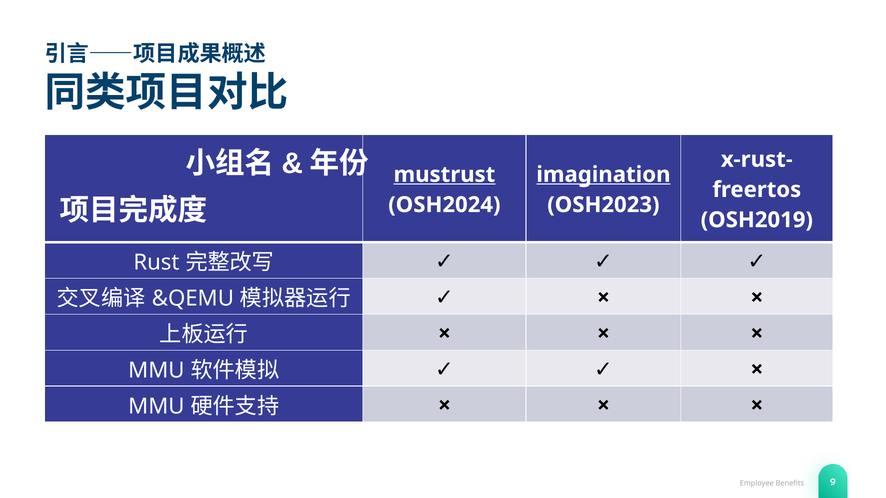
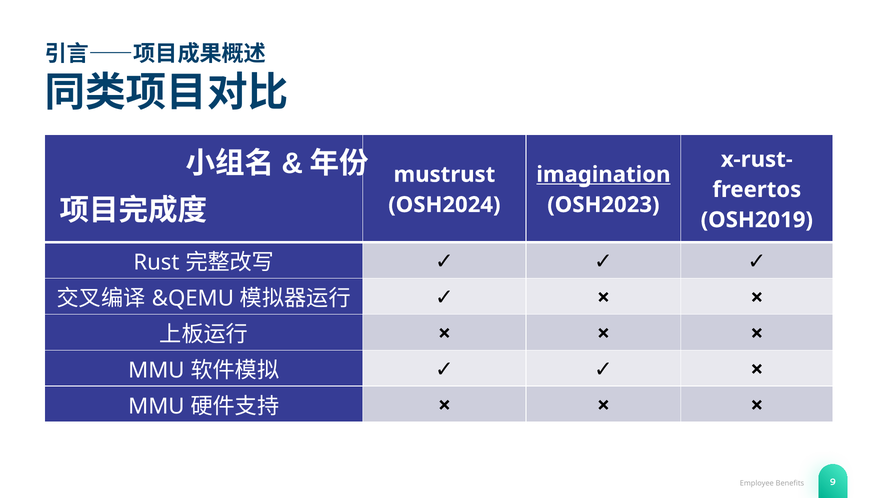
mustrust underline: present -> none (444, 175)
